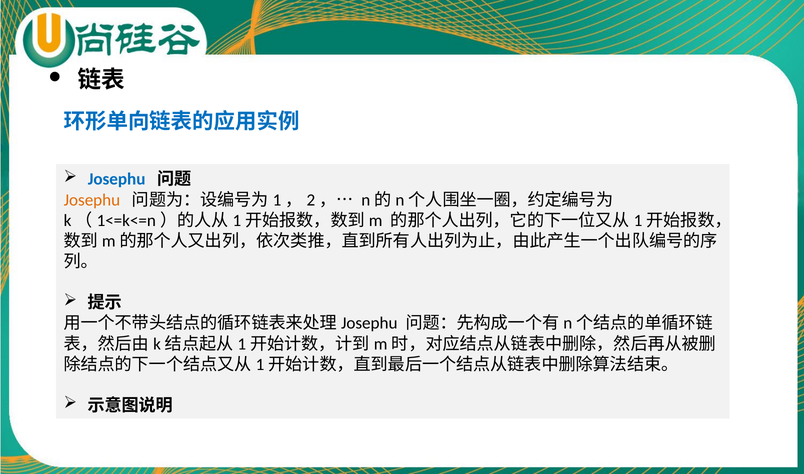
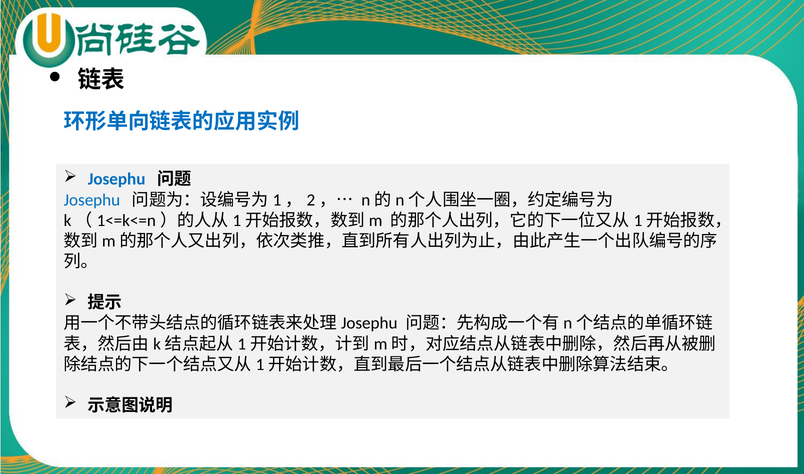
Josephu colour: orange -> blue (92, 200)
